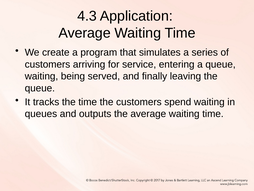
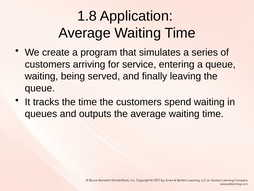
4.3: 4.3 -> 1.8 (87, 16)
